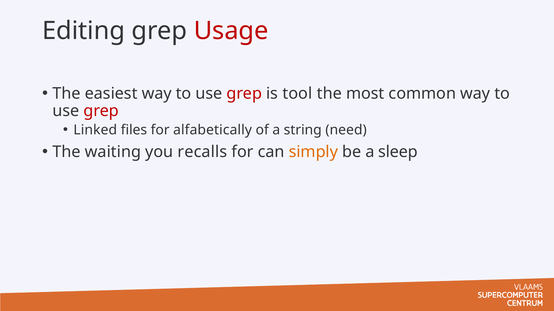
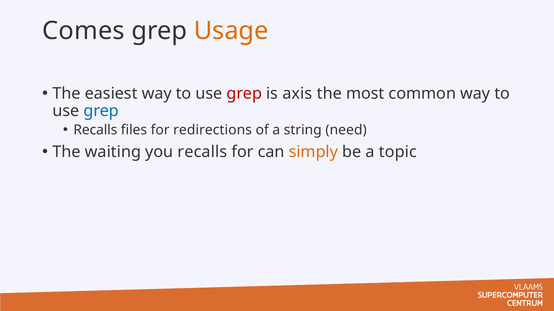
Editing: Editing -> Comes (83, 31)
Usage colour: red -> orange (231, 31)
tool: tool -> axis (297, 94)
grep colour: red -> blue (101, 111)
Linked: Linked -> Recalls (95, 130)
alfabetically: alfabetically -> redirections (213, 130)
sleep: sleep -> topic (398, 152)
